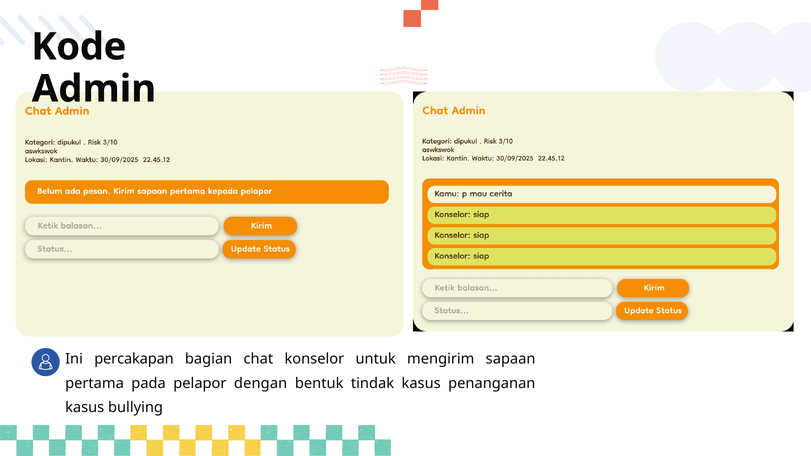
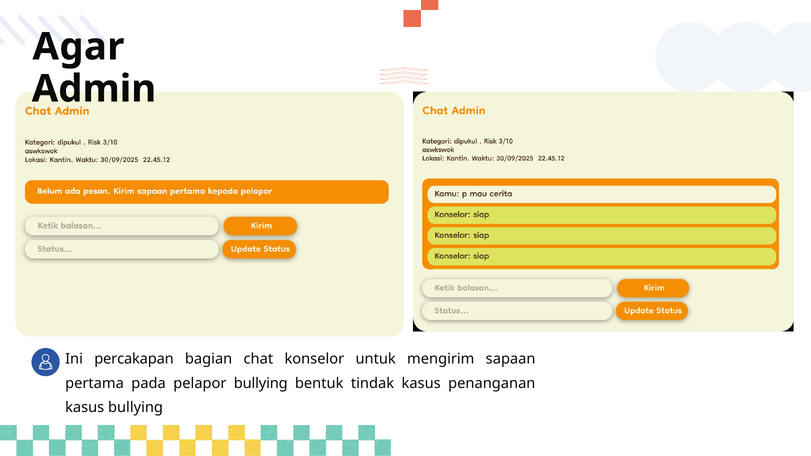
Kode: Kode -> Agar (78, 47)
pelapor dengan: dengan -> bullying (261, 384)
